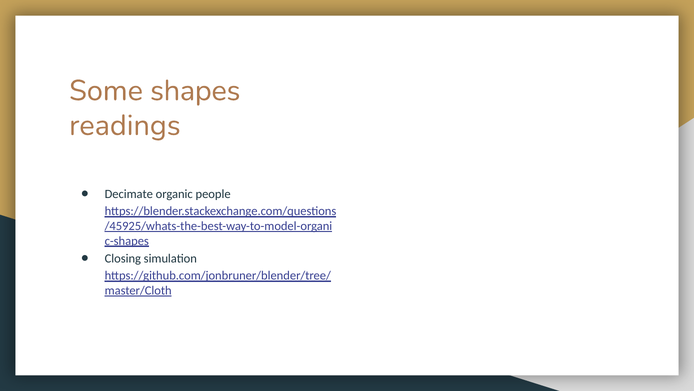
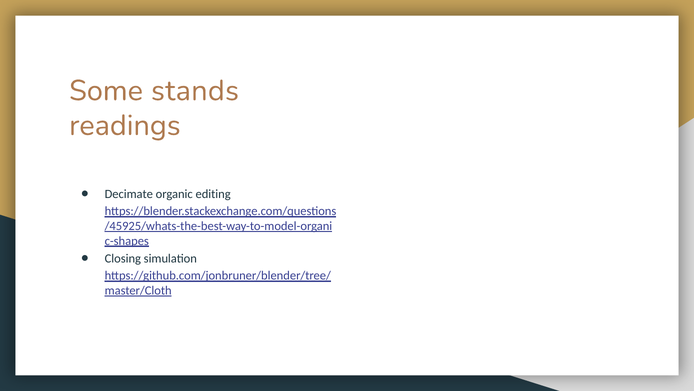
shapes: shapes -> stands (195, 90)
people: people -> editing (213, 194)
